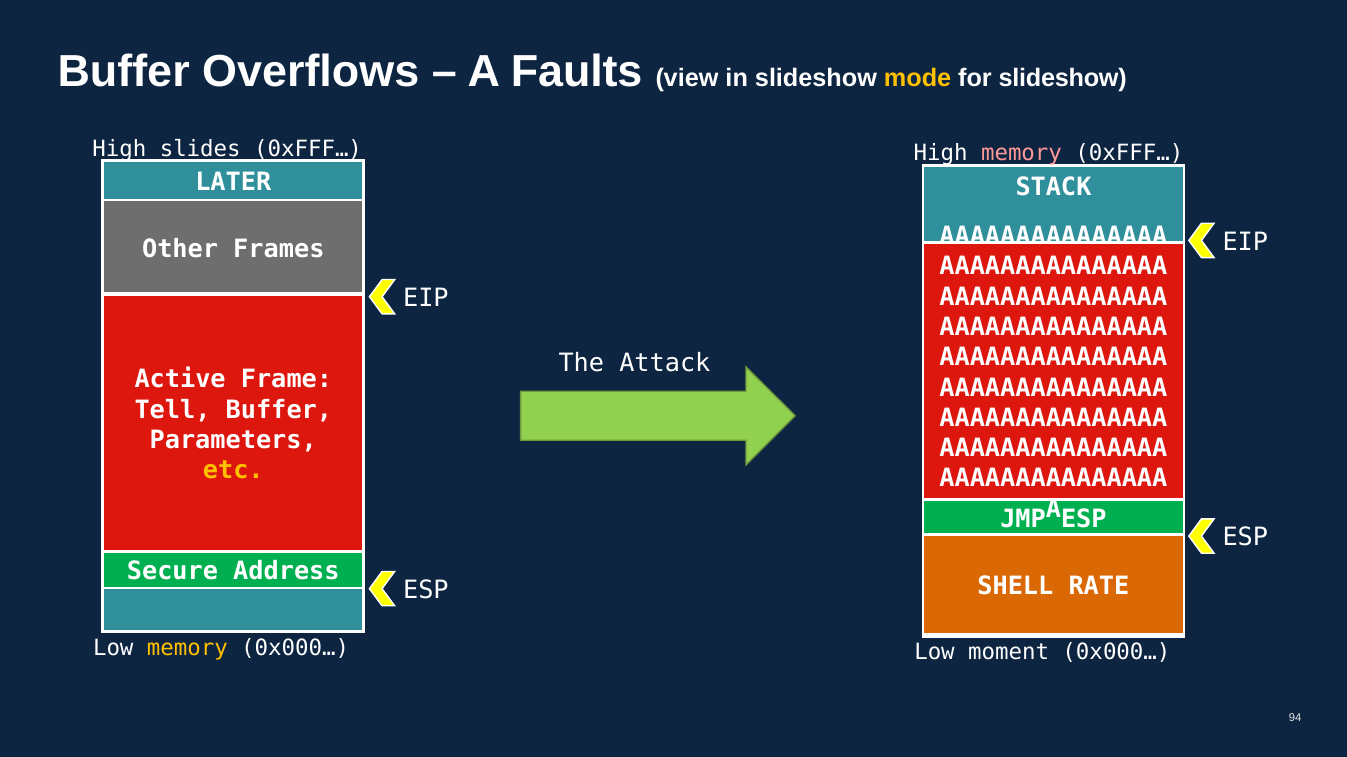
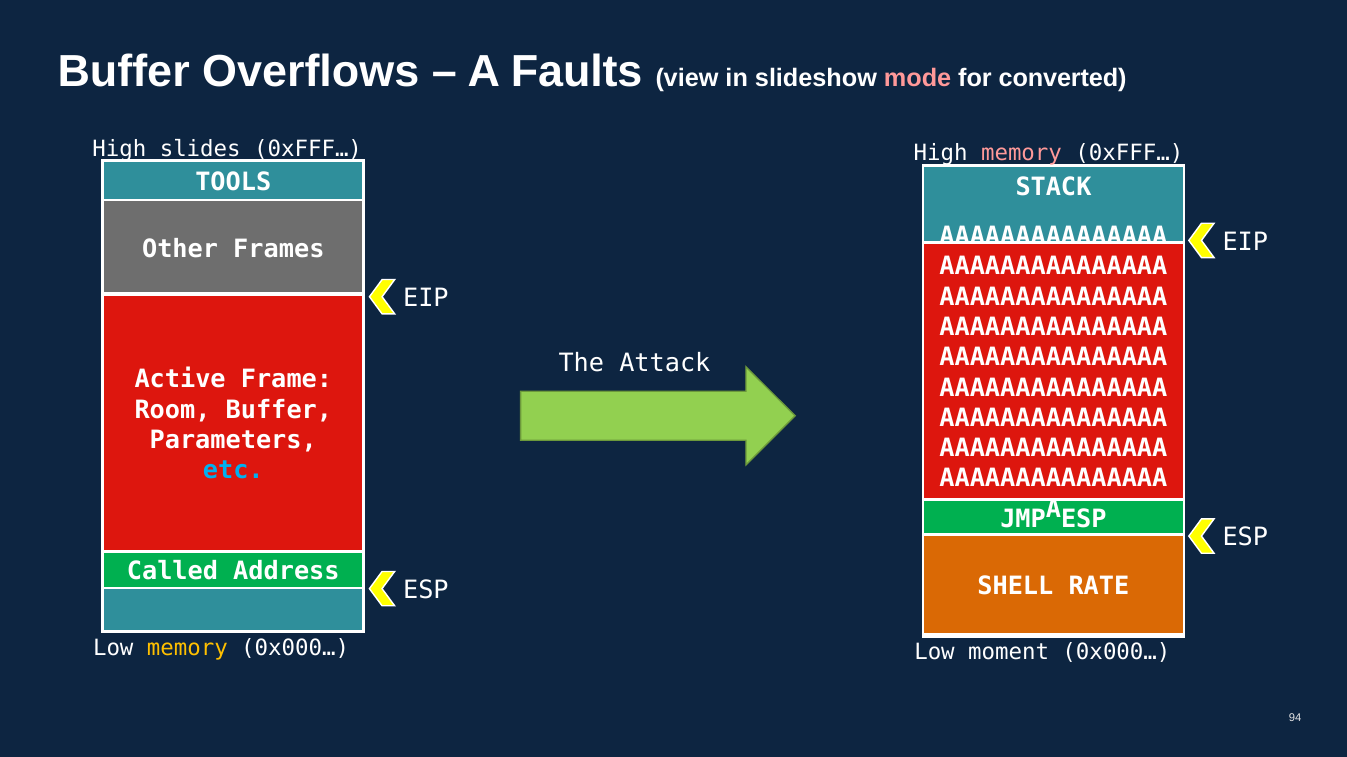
mode colour: yellow -> pink (918, 78)
for slideshow: slideshow -> converted (1063, 78)
LATER: LATER -> TOOLS (233, 182)
Tell: Tell -> Room (173, 410)
etc colour: yellow -> light blue (233, 471)
Secure: Secure -> Called (172, 572)
